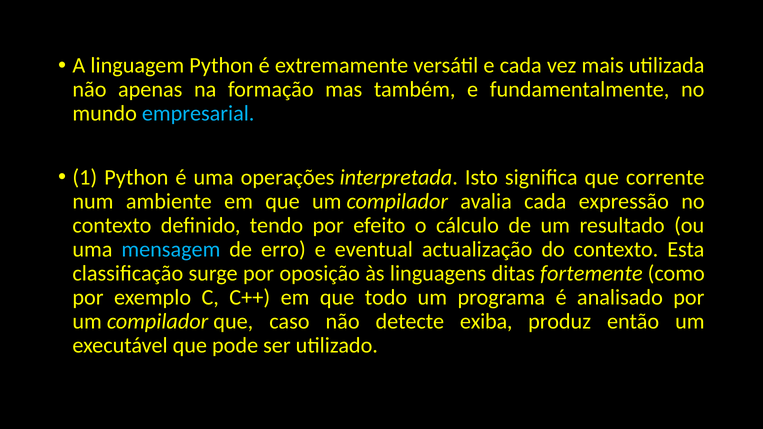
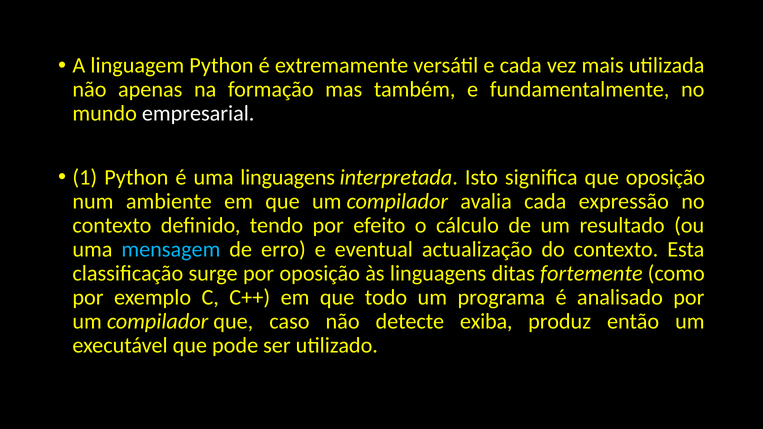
empresarial colour: light blue -> white (198, 114)
uma operações: operações -> linguagens (288, 178)
que corrente: corrente -> oposição (665, 178)
